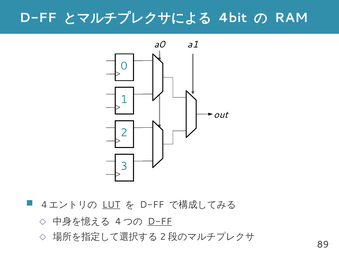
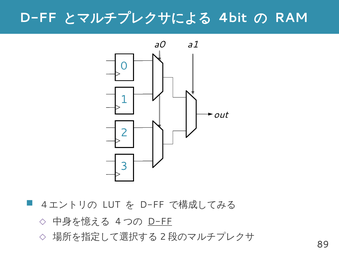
LUT underline: present -> none (111, 204)
